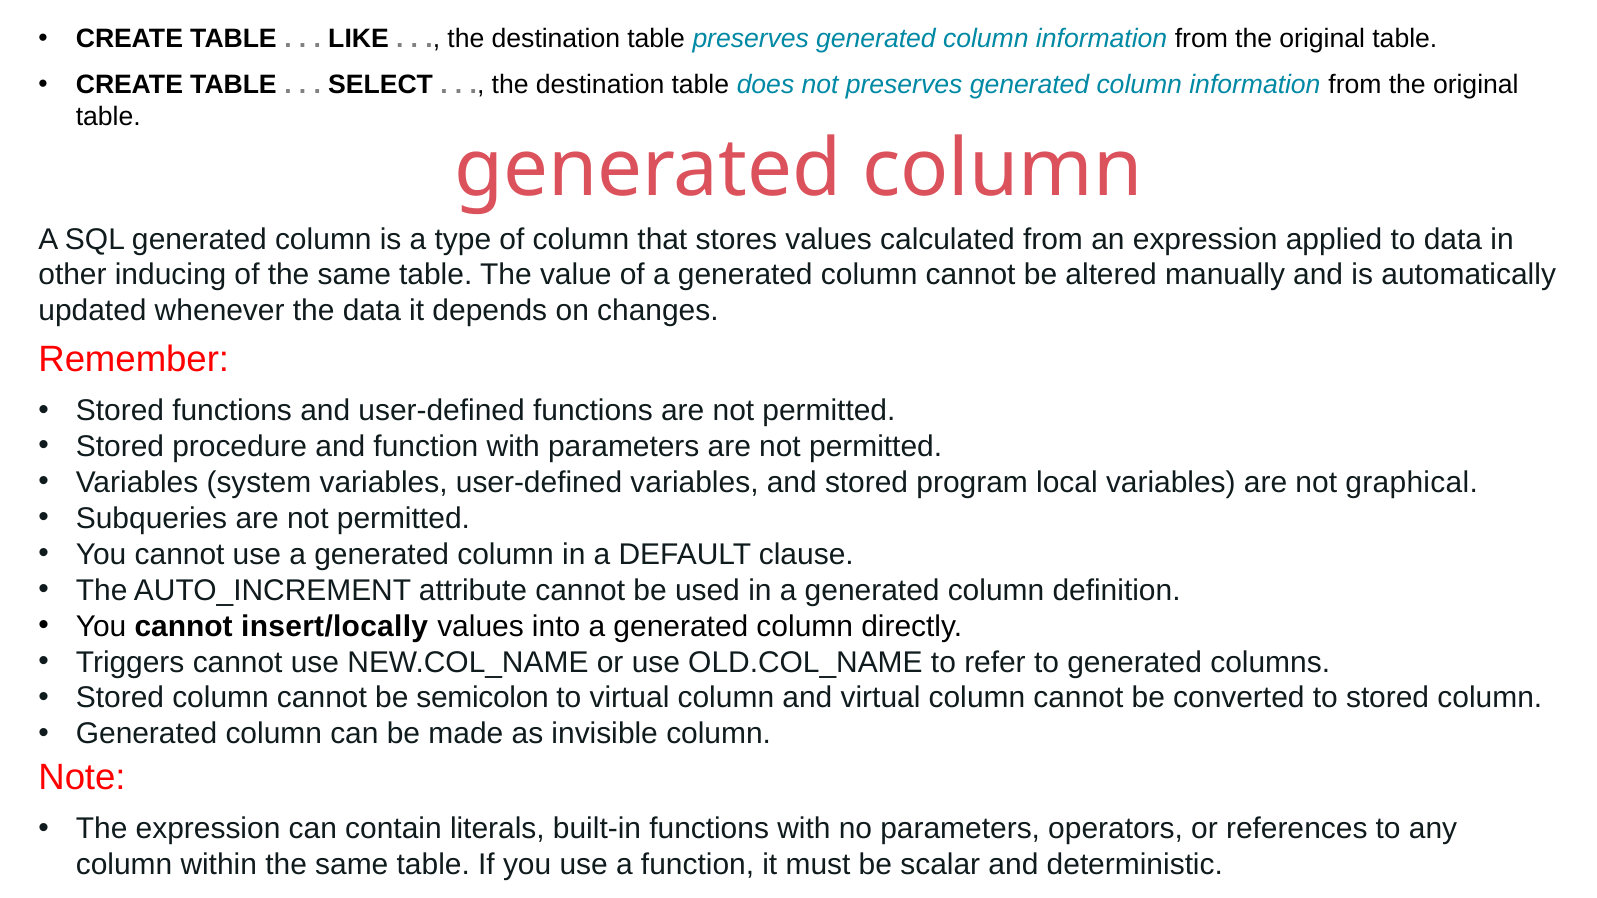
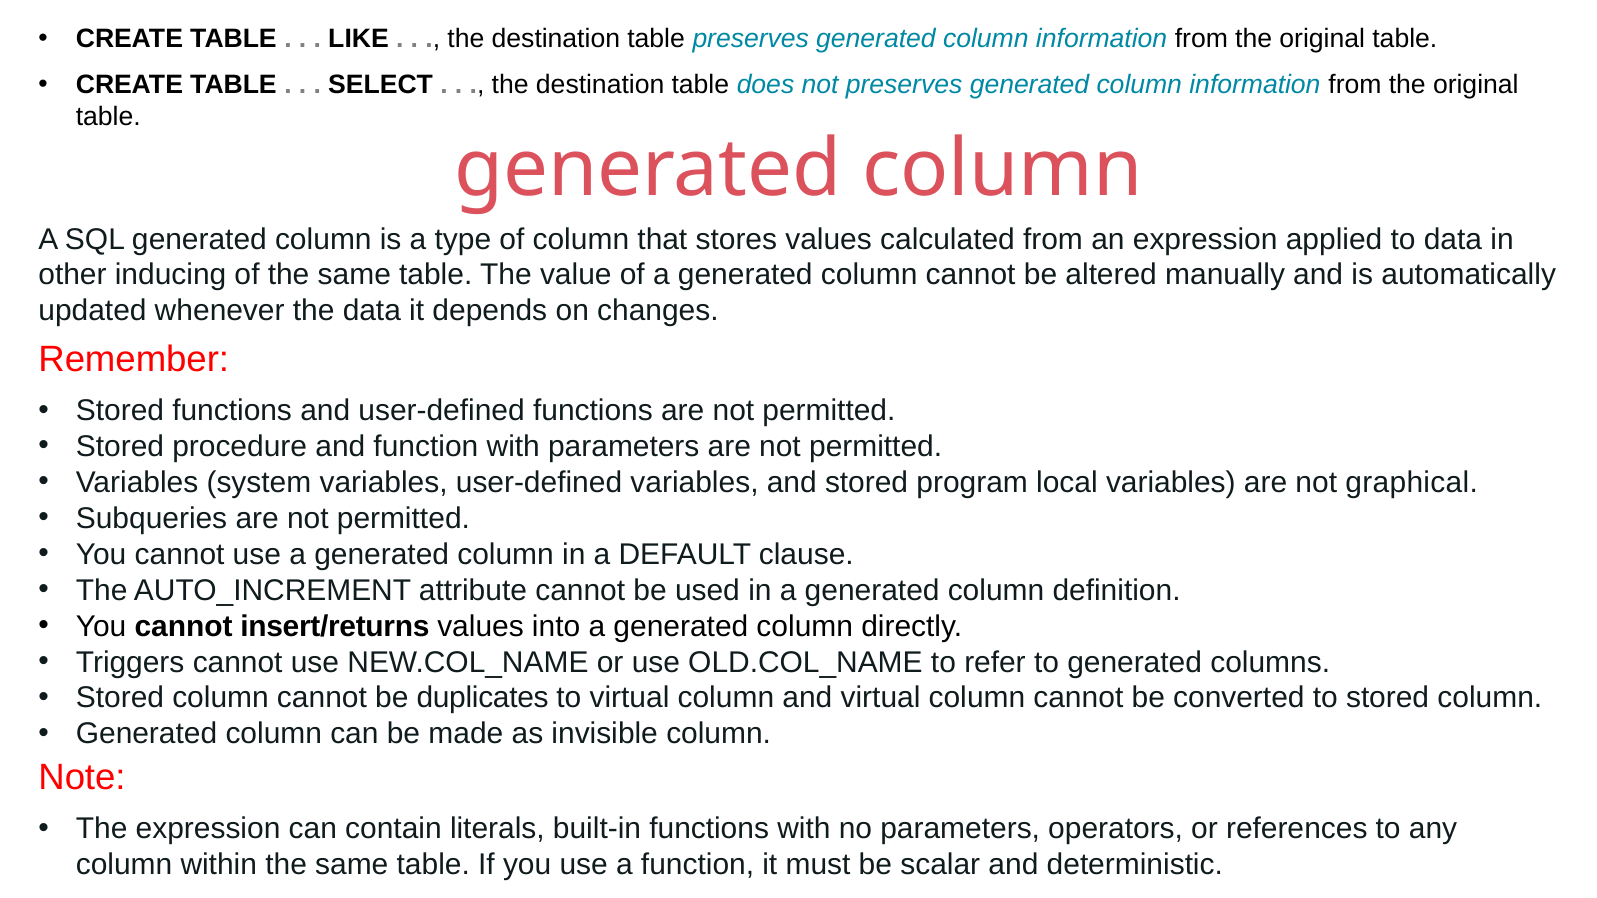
insert/locally: insert/locally -> insert/returns (335, 626)
semicolon: semicolon -> duplicates (483, 698)
